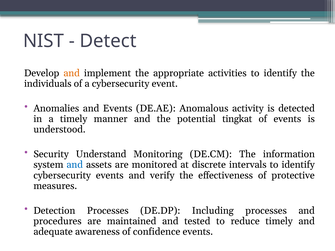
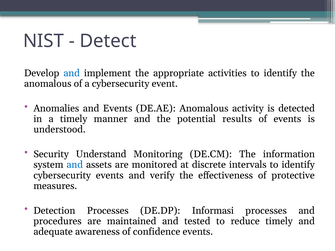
and colour: orange -> blue (72, 73)
individuals: individuals -> anomalous (48, 84)
tingkat: tingkat -> results (237, 119)
Including: Including -> Informasi (213, 211)
